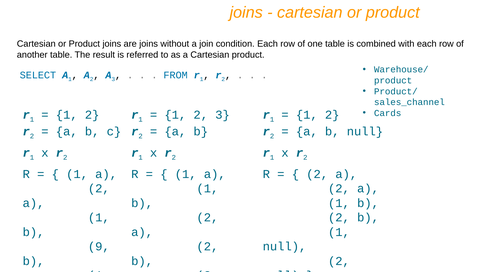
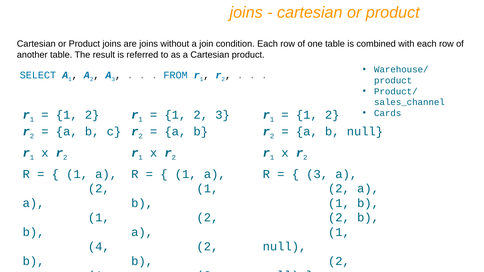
2: 2 -> 3 (317, 174)
9: 9 -> 4 (99, 247)
